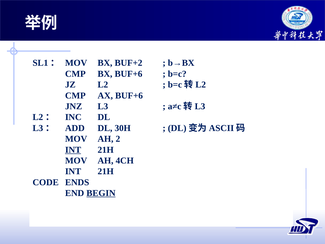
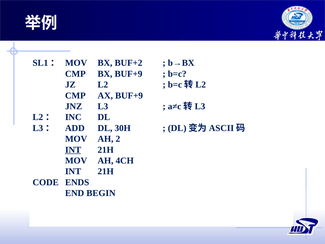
BX BUF+6: BUF+6 -> BUF+9 (129, 74)
AX BUF+6: BUF+6 -> BUF+9 (129, 95)
BEGIN underline: present -> none (101, 193)
